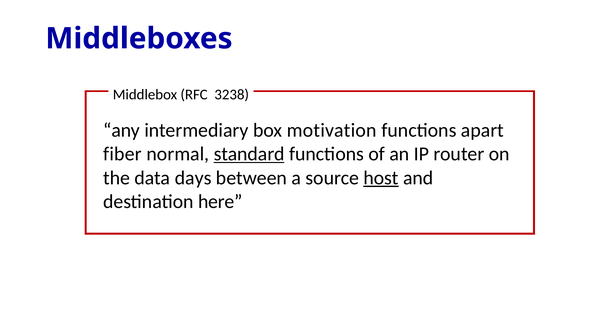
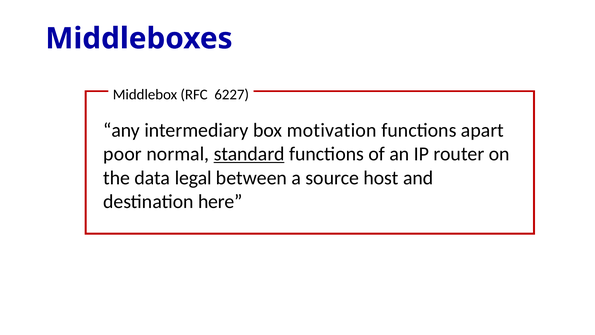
3238: 3238 -> 6227 (232, 94)
fiber: fiber -> poor (123, 154)
days: days -> legal (193, 178)
host underline: present -> none (381, 178)
